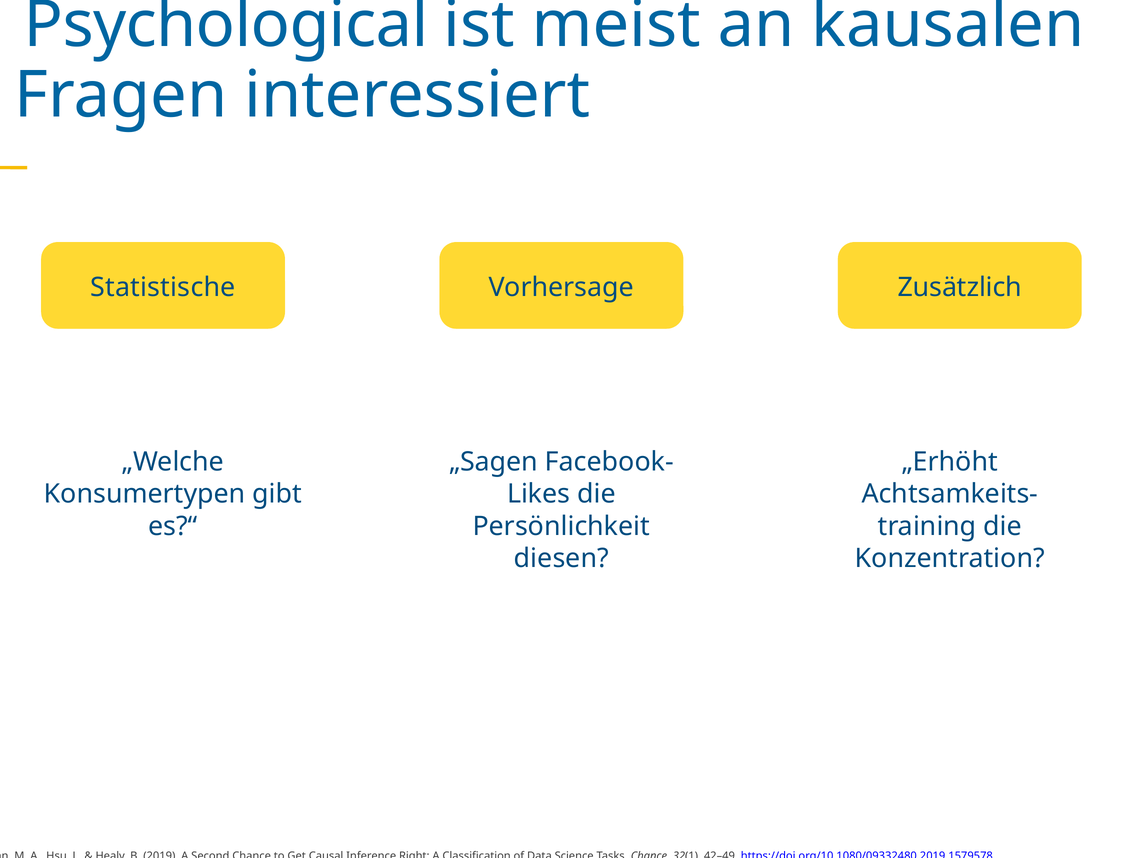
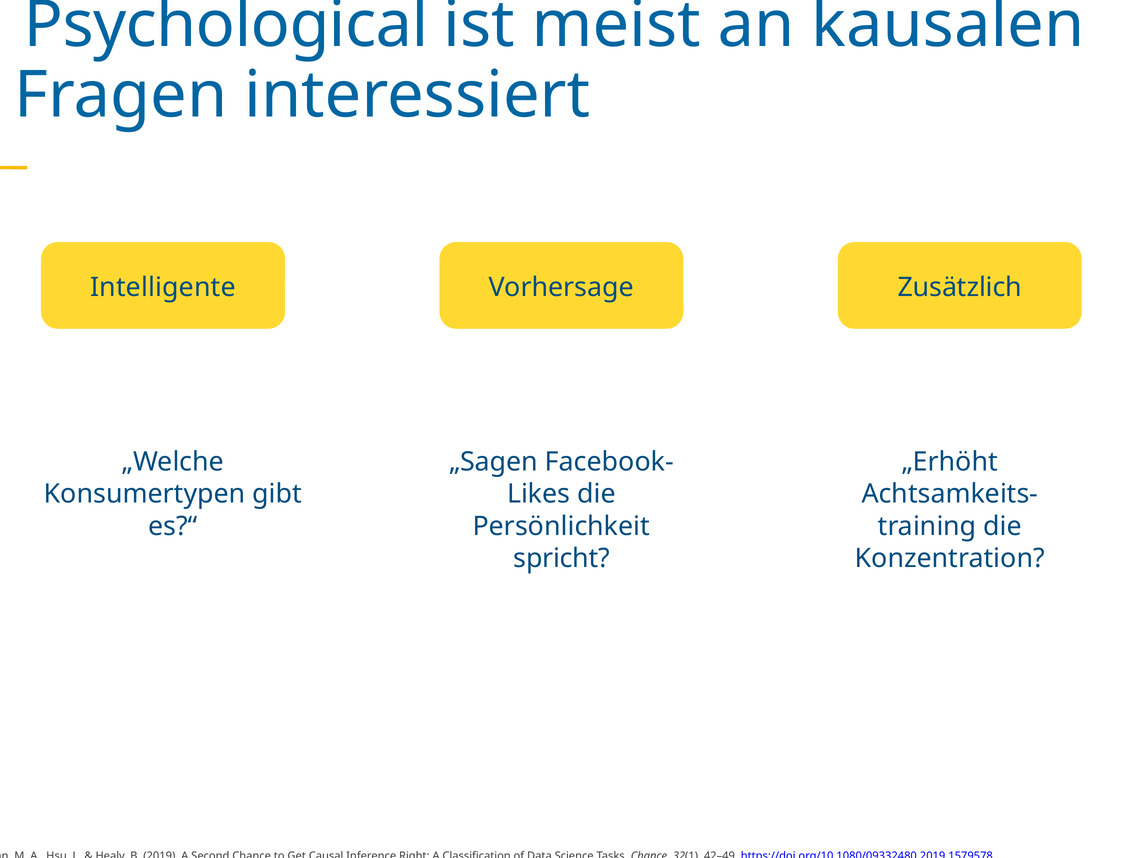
Statistische: Statistische -> Intelligente (163, 287)
diesen: diesen -> spricht (562, 558)
